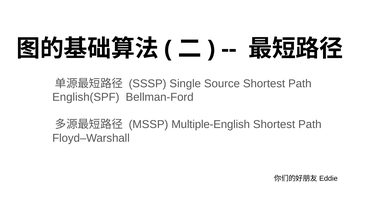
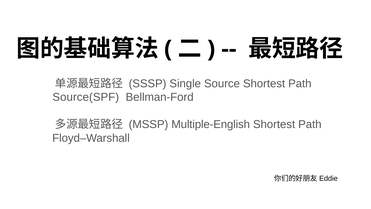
English(SPF: English(SPF -> Source(SPF (86, 97)
